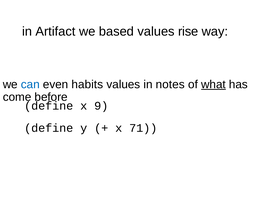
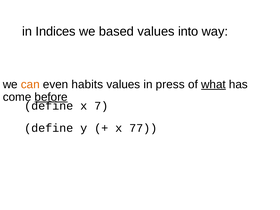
Artifact: Artifact -> Indices (56, 31)
rise: rise -> into (188, 31)
can colour: blue -> orange (30, 84)
notes: notes -> press (170, 84)
before underline: none -> present (51, 97)
9: 9 -> 7 (101, 106)
71: 71 -> 77 (143, 128)
